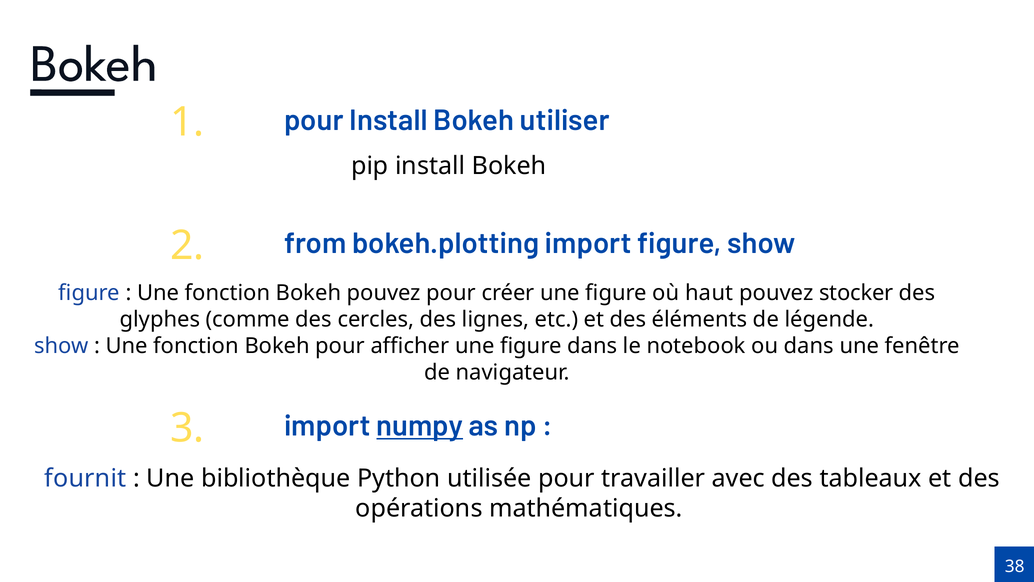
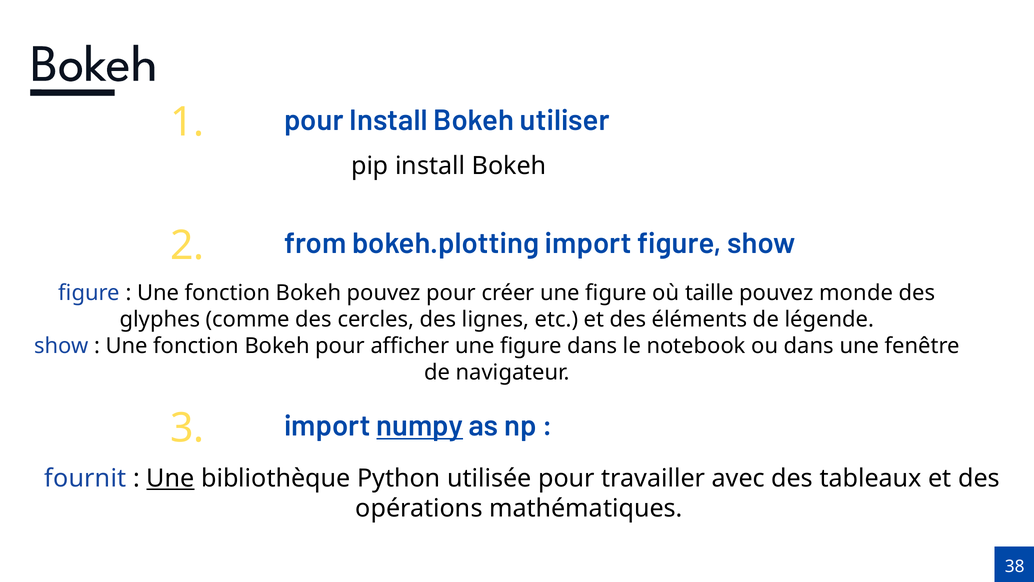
haut: haut -> taille (709, 293)
stocker: stocker -> monde (856, 293)
Une underline: none -> present (171, 478)
